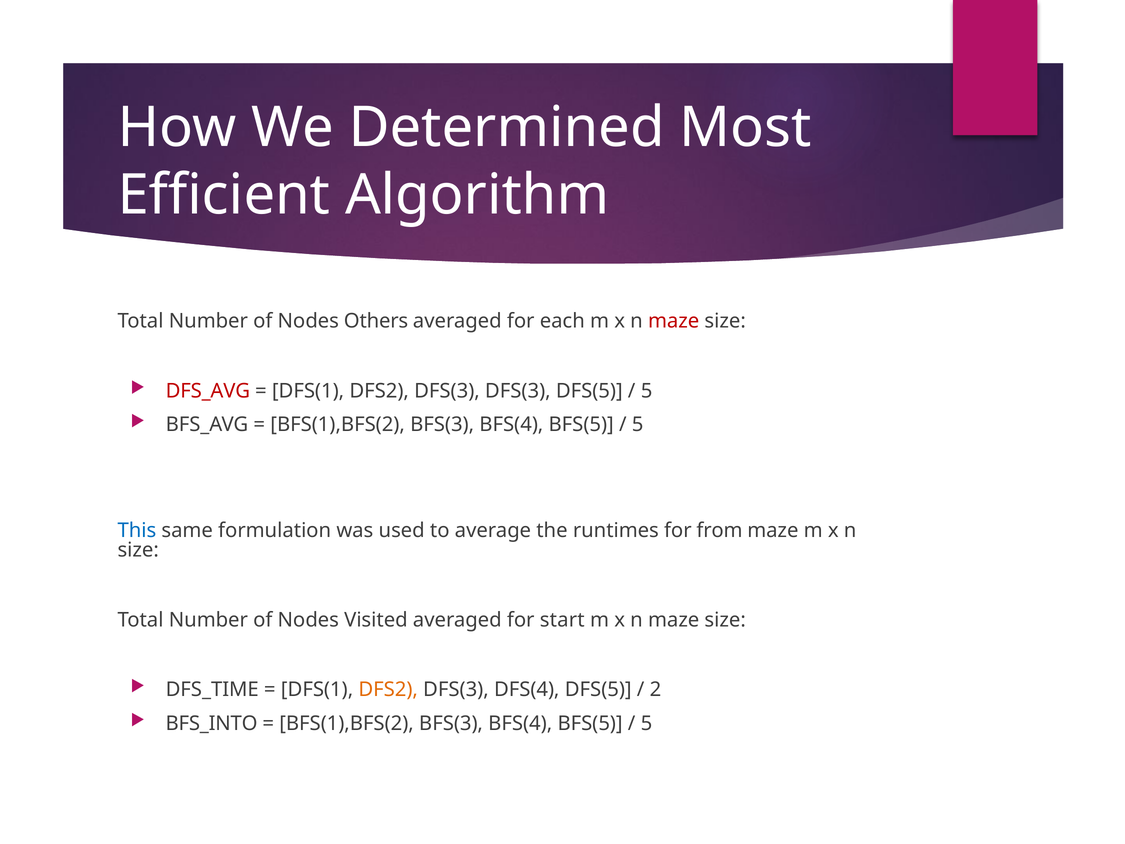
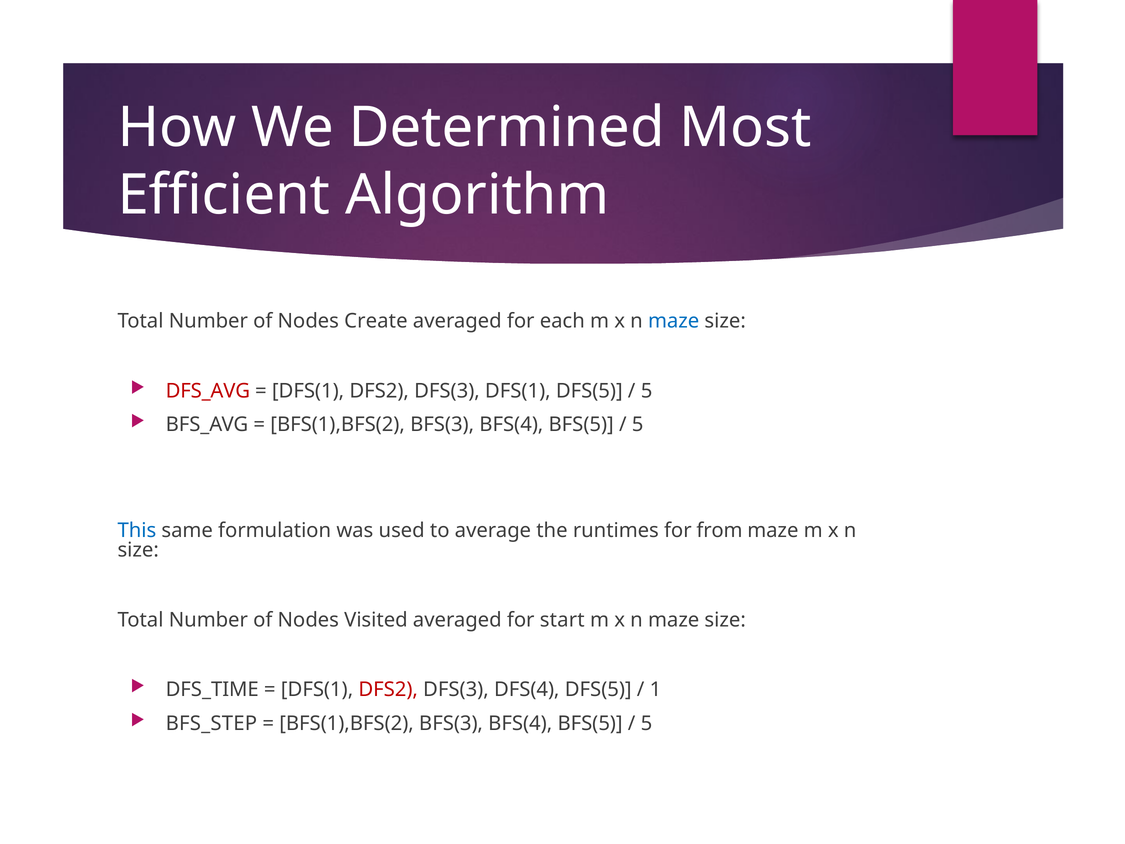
Others: Others -> Create (376, 321)
maze colour: red -> blue (674, 321)
DFS(3 DFS(3: DFS(3 -> DFS(1 (518, 391)
DFS2 colour: orange -> red (388, 690)
2: 2 -> 1 (655, 690)
BFS_INTO: BFS_INTO -> BFS_STEP (211, 723)
